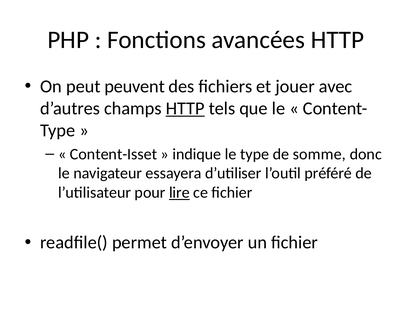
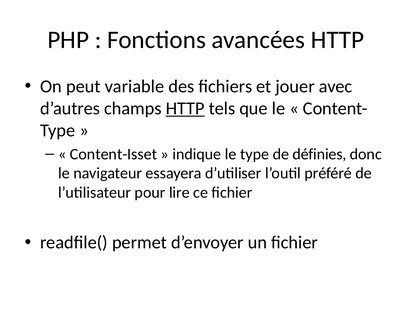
peuvent: peuvent -> variable (135, 86)
somme: somme -> définies (319, 154)
lire underline: present -> none (179, 193)
